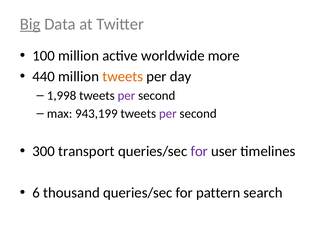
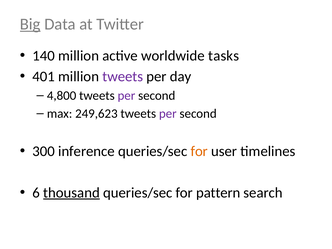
100: 100 -> 140 (44, 56)
more: more -> tasks (224, 56)
440: 440 -> 401 (44, 77)
tweets colour: orange -> purple (123, 77)
1,998: 1,998 -> 4,800 (62, 96)
943,199: 943,199 -> 249,623 (96, 114)
transport: transport -> inference (86, 151)
for colour: purple -> orange (199, 151)
thousand underline: none -> present (71, 193)
